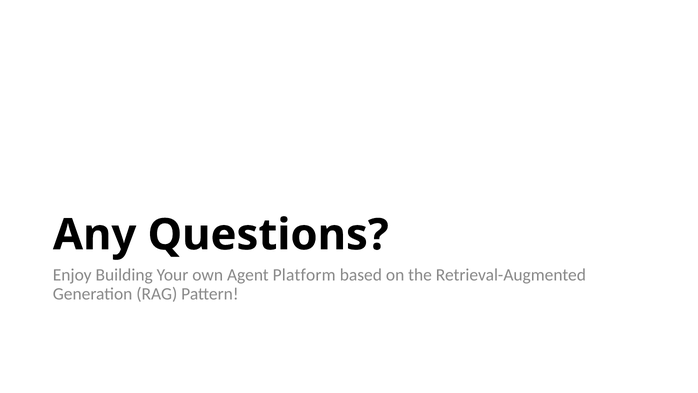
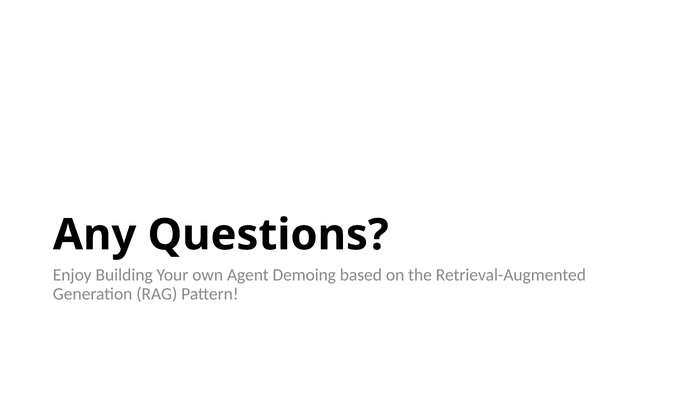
Platform: Platform -> Demoing (304, 275)
